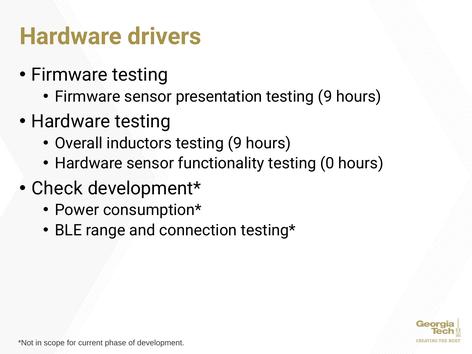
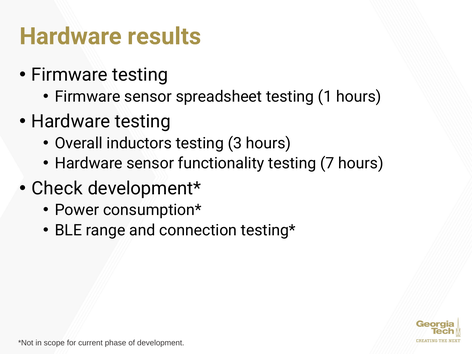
drivers: drivers -> results (164, 36)
presentation: presentation -> spreadsheet (219, 97)
9: 9 -> 1 (325, 97)
9: 9 -> 3 (235, 143)
0: 0 -> 7 (327, 163)
